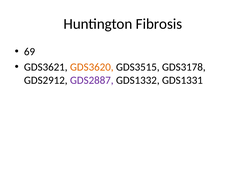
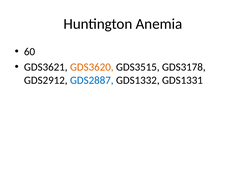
Fibrosis: Fibrosis -> Anemia (159, 24)
69: 69 -> 60 (30, 52)
GDS2887 colour: purple -> blue (92, 80)
